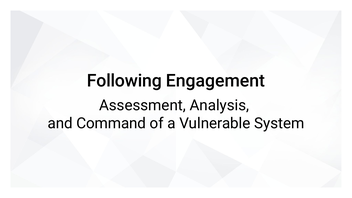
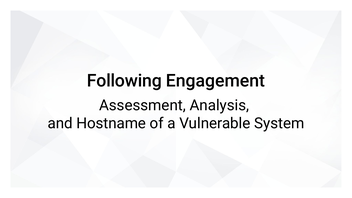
Command: Command -> Hostname (111, 123)
